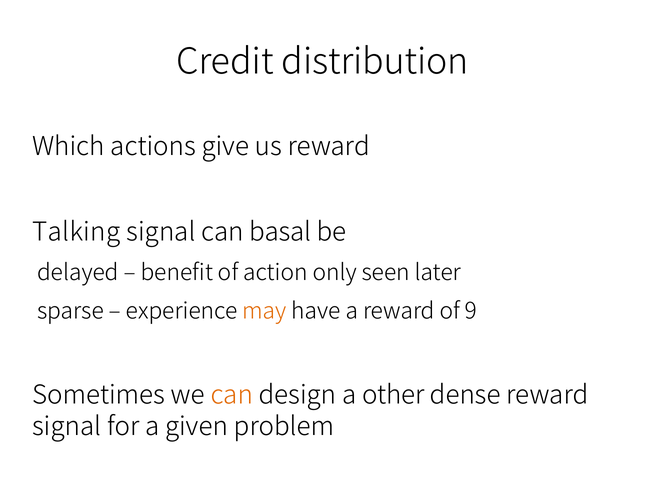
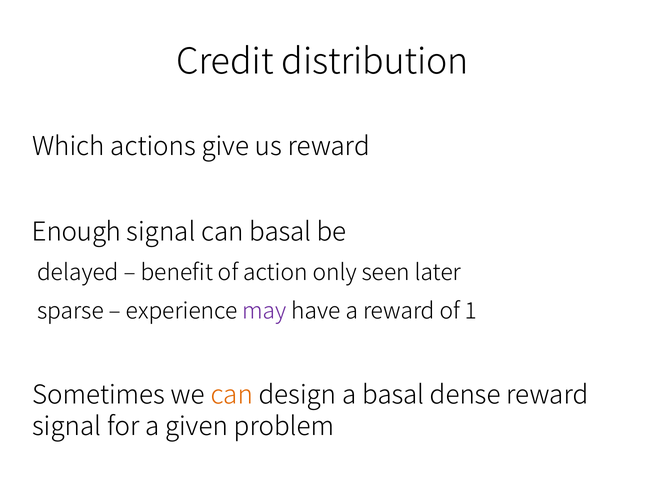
Talking: Talking -> Enough (77, 232)
may colour: orange -> purple (264, 311)
9: 9 -> 1 (471, 311)
a other: other -> basal (393, 395)
